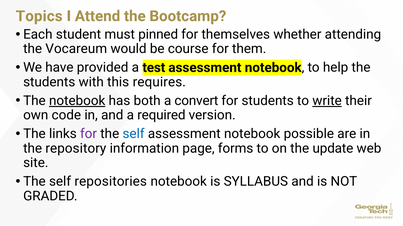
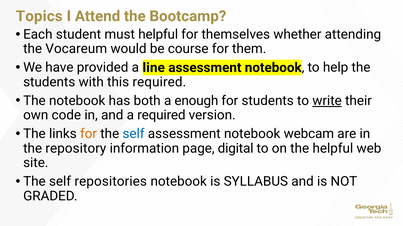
must pinned: pinned -> helpful (158, 35)
test: test -> line (154, 68)
this requires: requires -> required (159, 82)
notebook underline: present -> none (77, 101)
convert: convert -> enough (196, 101)
for colour: purple -> orange (88, 134)
possible: possible -> webcam (309, 134)
forms: forms -> digital (236, 149)
the update: update -> helpful (333, 149)
